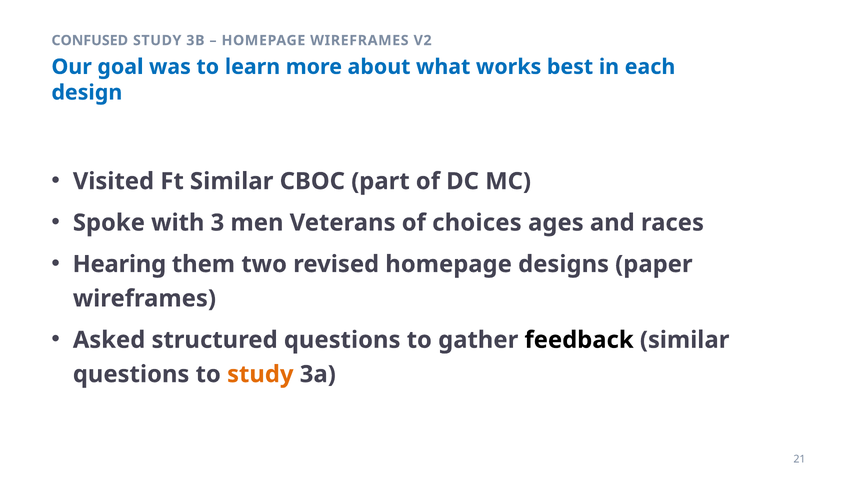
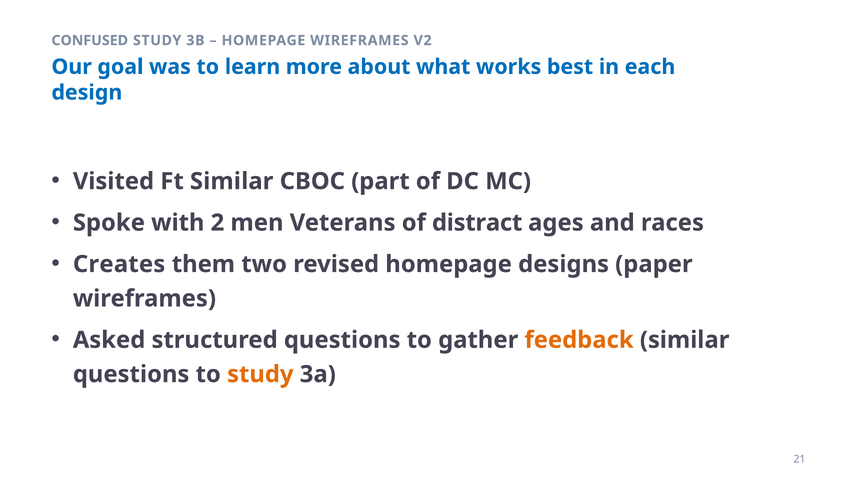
3: 3 -> 2 (217, 223)
choices: choices -> distract (477, 223)
Hearing: Hearing -> Creates (119, 264)
feedback colour: black -> orange (579, 340)
